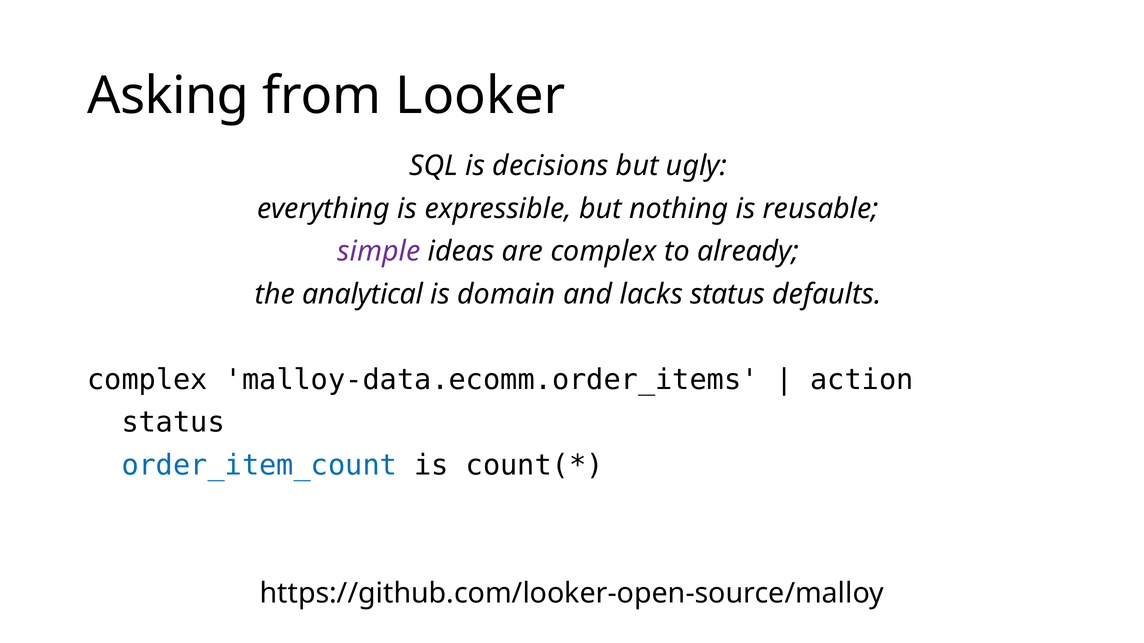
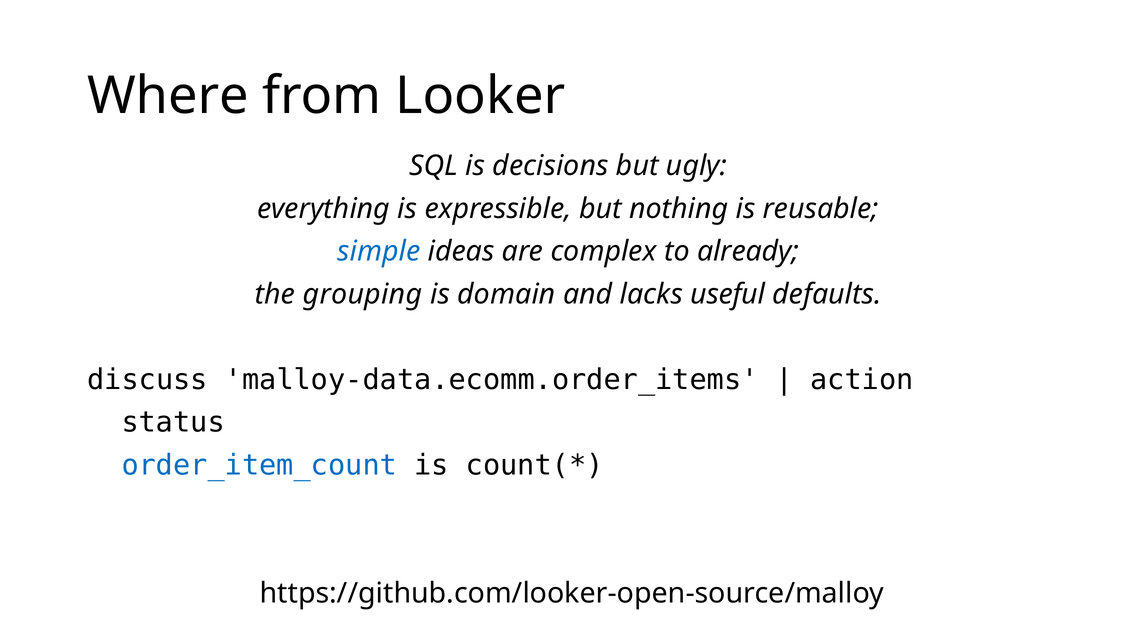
Asking: Asking -> Where (168, 96)
simple colour: purple -> blue (379, 252)
analytical: analytical -> grouping (363, 294)
lacks status: status -> useful (728, 294)
complex: complex -> discuss (147, 380)
